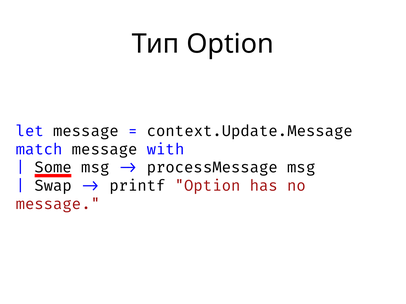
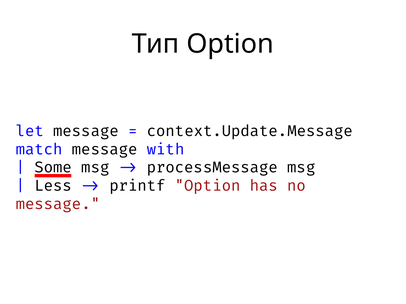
Swap: Swap -> Less (53, 186)
